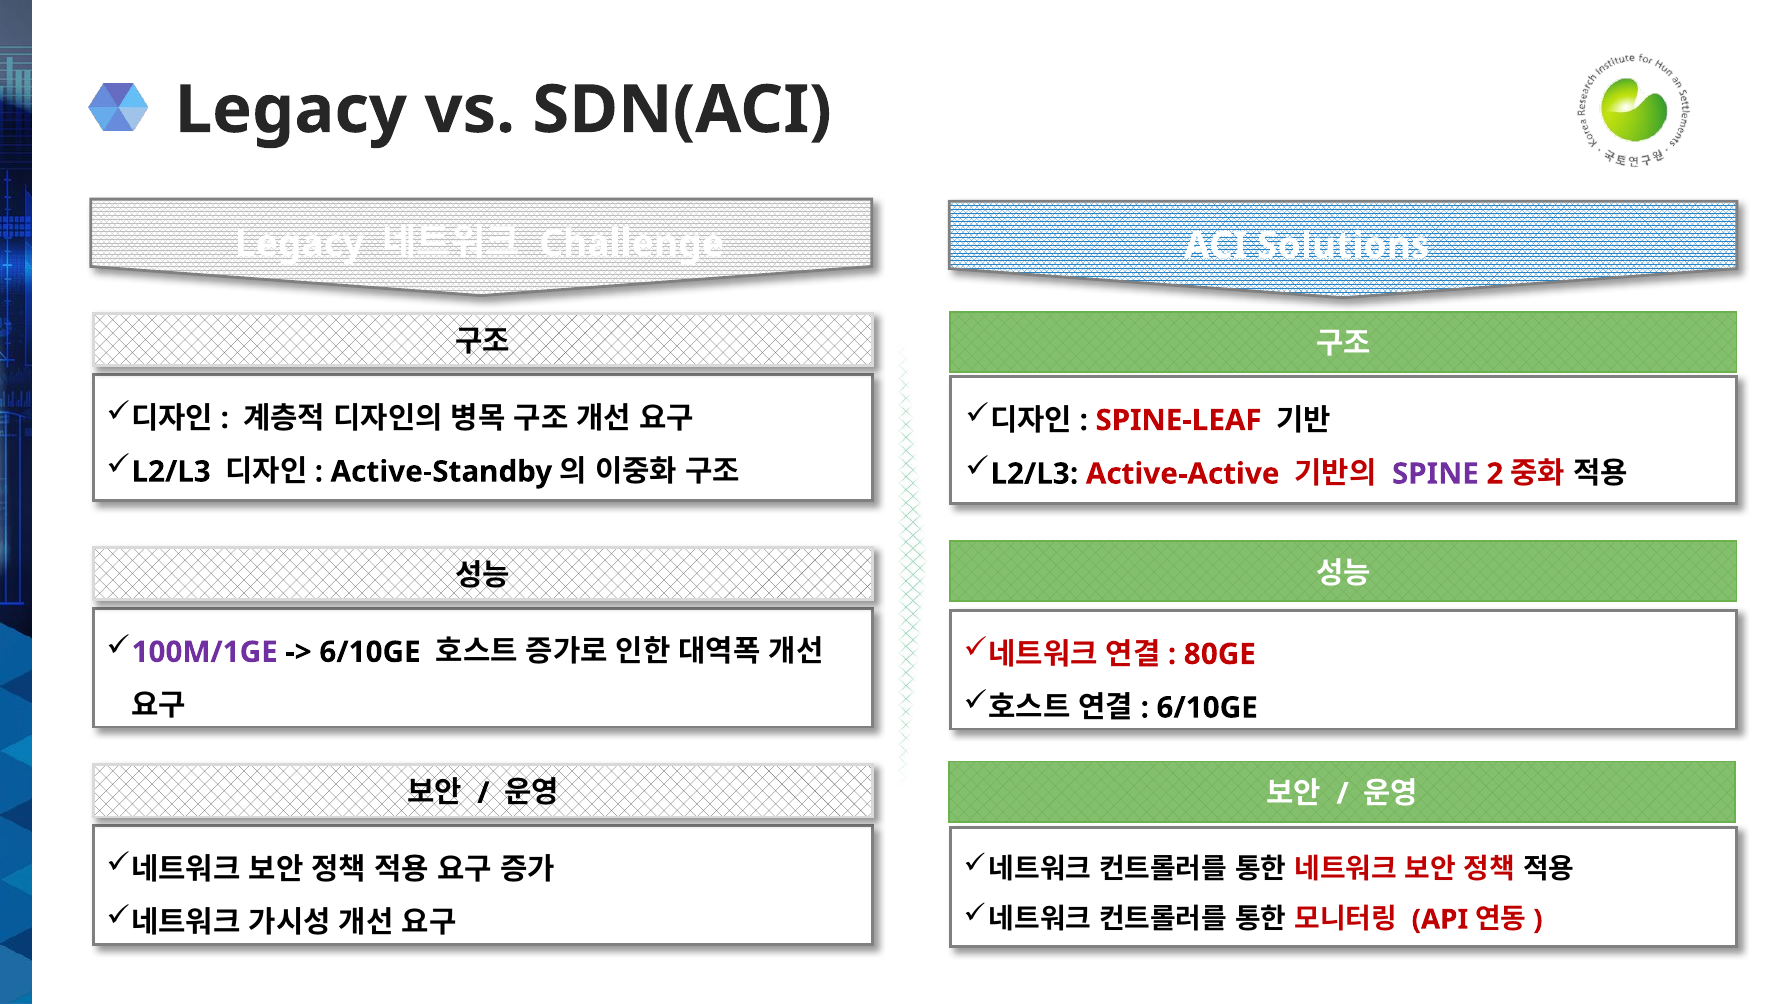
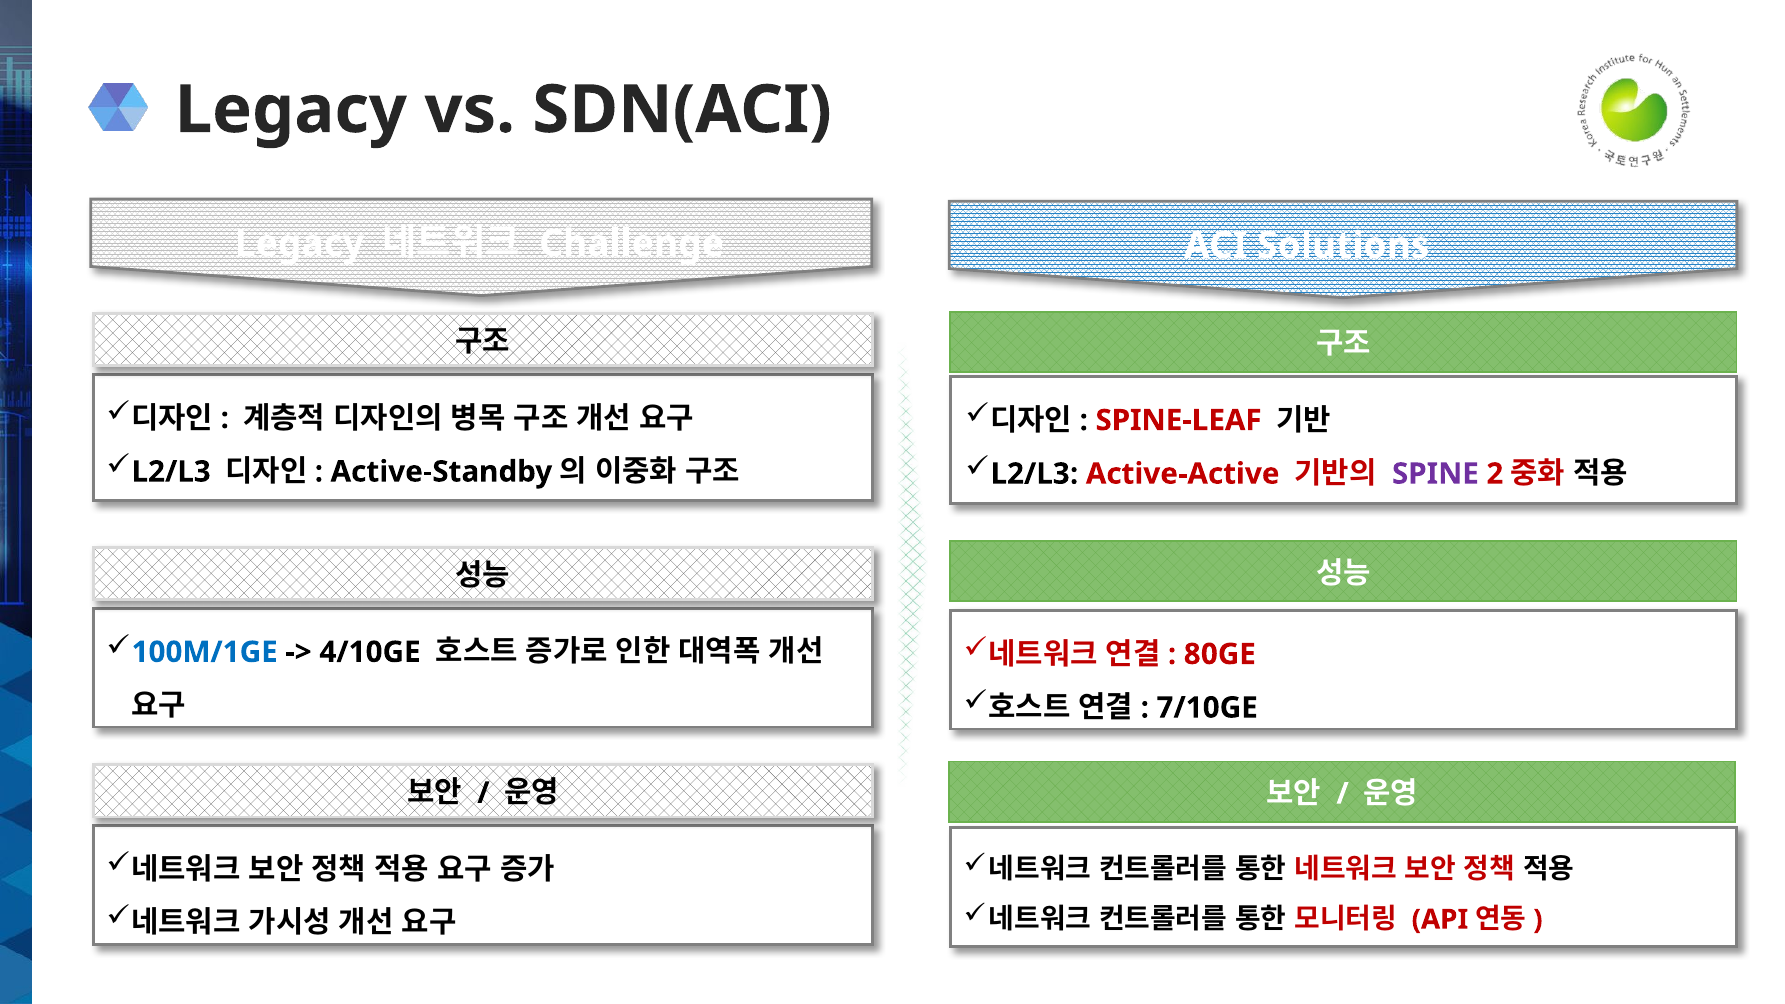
100M/1GE colour: purple -> blue (205, 652)
6/10GE: 6/10GE -> 4/10GE (370, 652)
6/10GE: 6/10GE -> 7/10GE (1207, 708)
